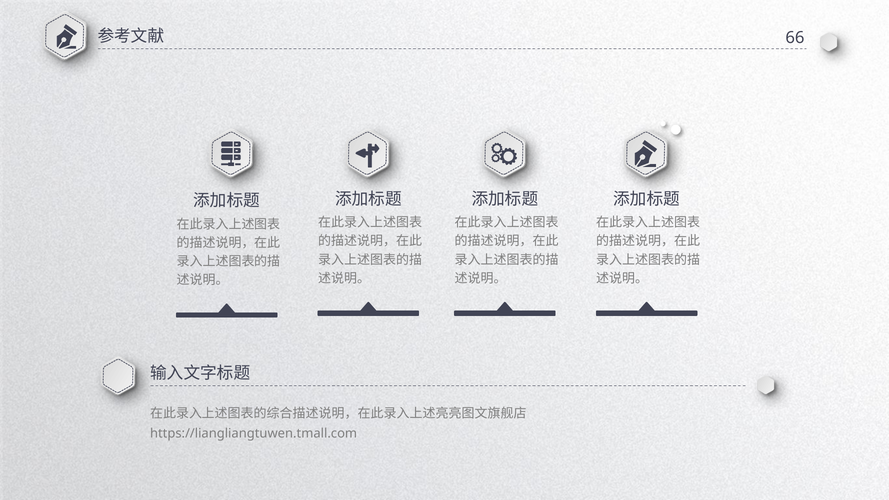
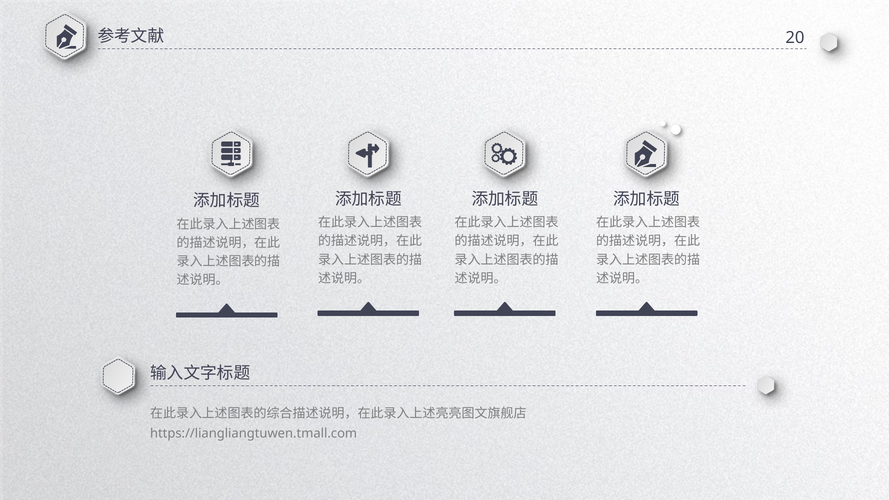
66: 66 -> 20 (795, 38)
